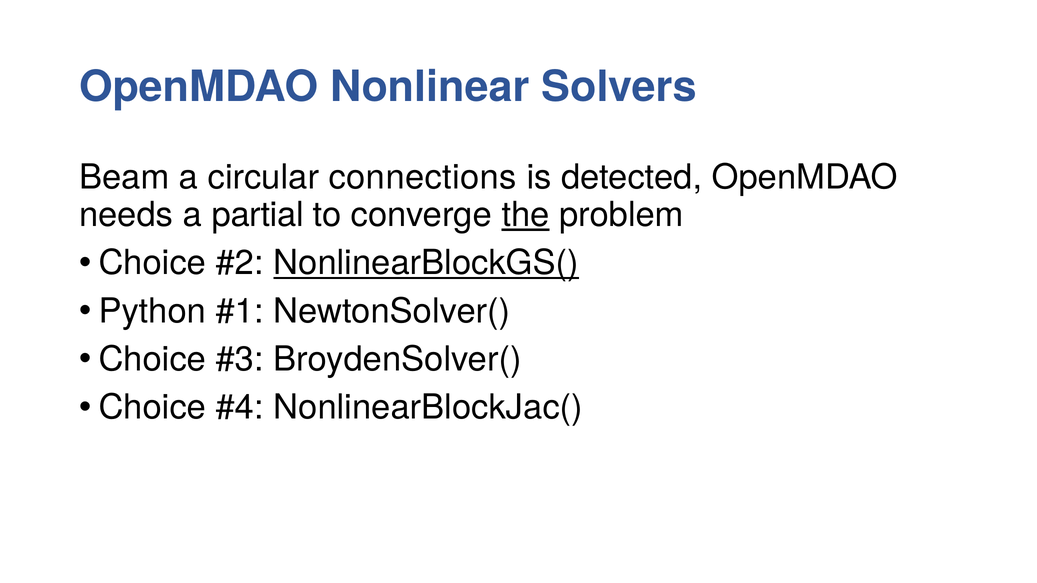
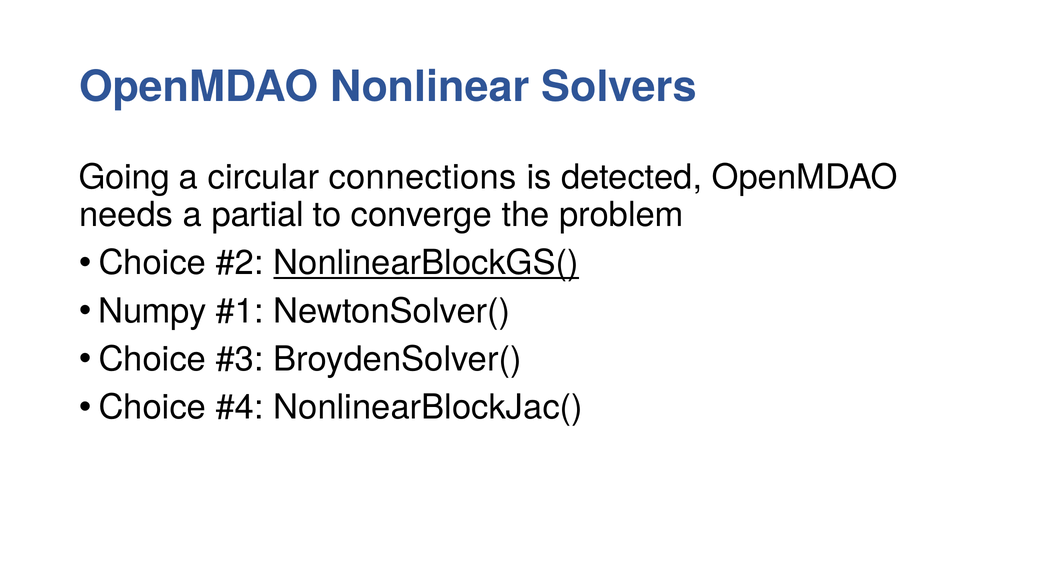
Beam: Beam -> Going (124, 178)
the underline: present -> none (525, 215)
Python: Python -> Numpy (152, 311)
